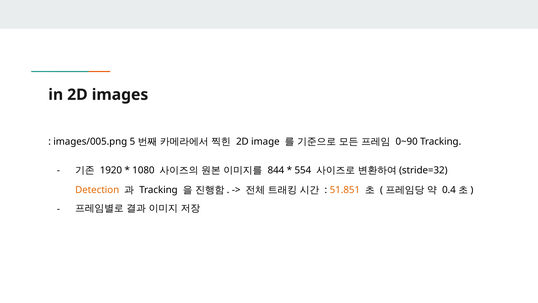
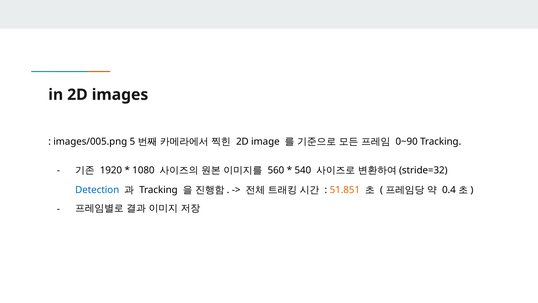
844: 844 -> 560 (276, 170)
554: 554 -> 540 (303, 170)
Detection colour: orange -> blue (97, 190)
